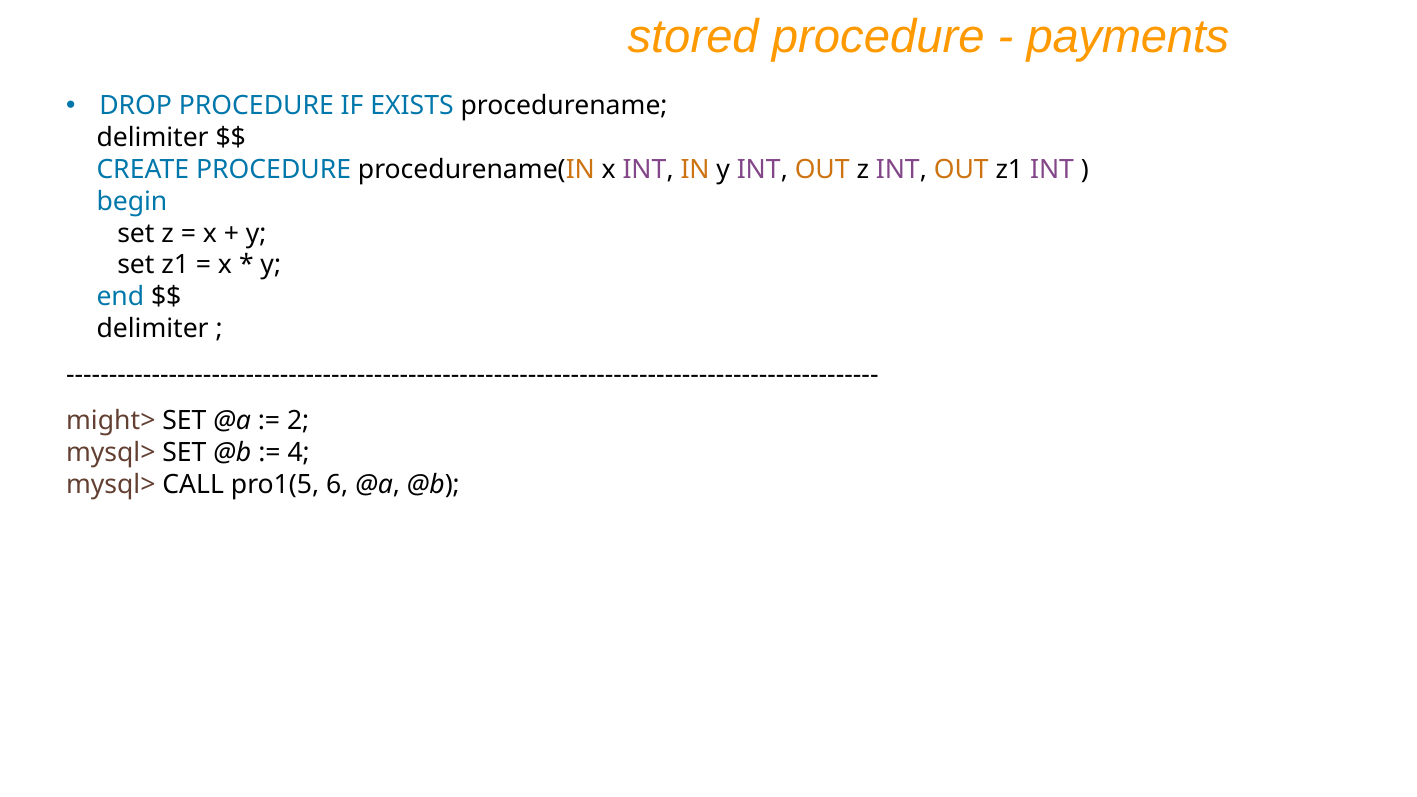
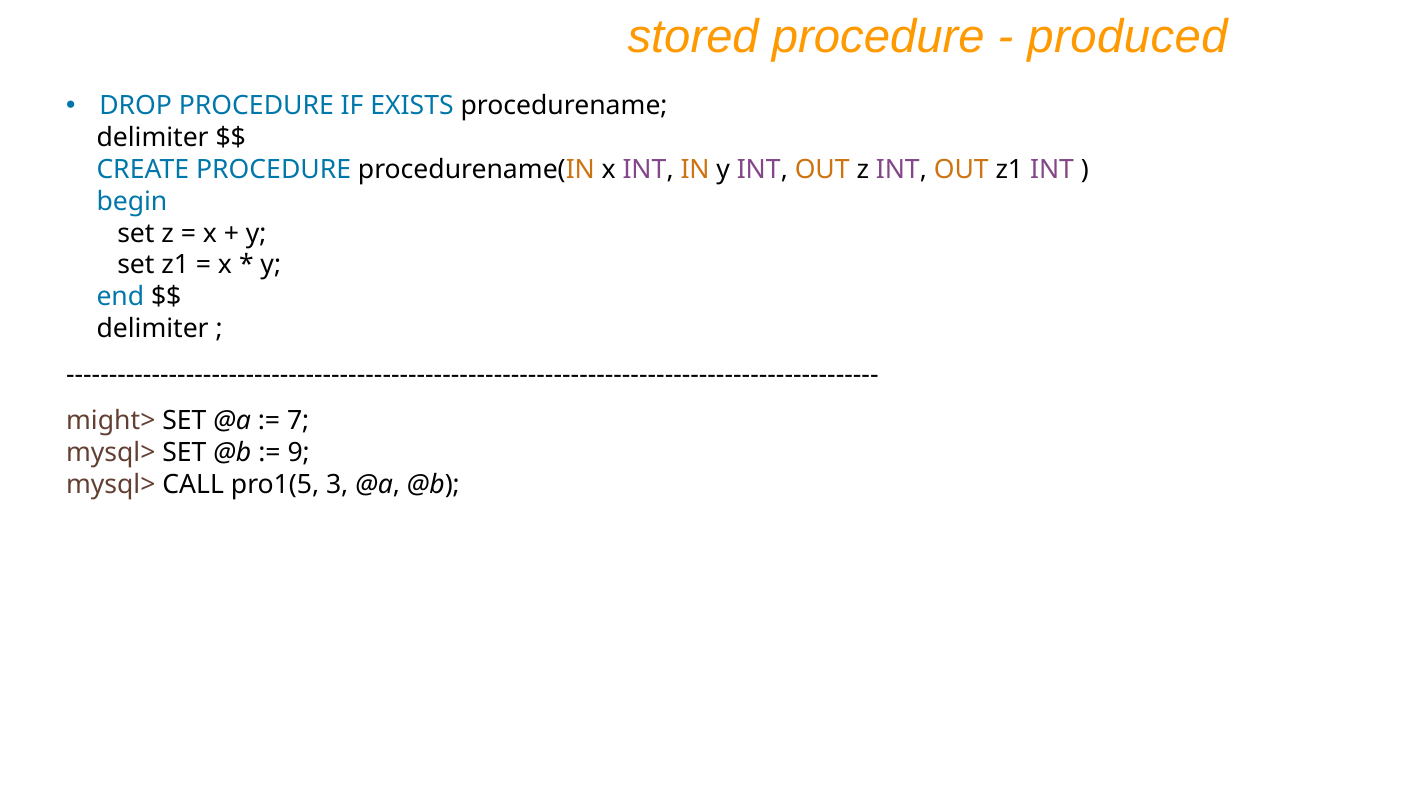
payments: payments -> produced (1127, 37)
2: 2 -> 7 (298, 421)
4: 4 -> 9 (299, 453)
6: 6 -> 3 (337, 485)
